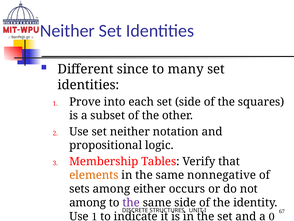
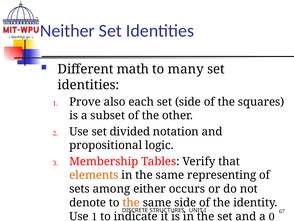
since: since -> math (133, 69)
into: into -> also (115, 102)
set neither: neither -> divided (130, 131)
nonnegative: nonnegative -> representing (222, 175)
among: among -> denote (88, 202)
the colour: purple -> orange (131, 202)
